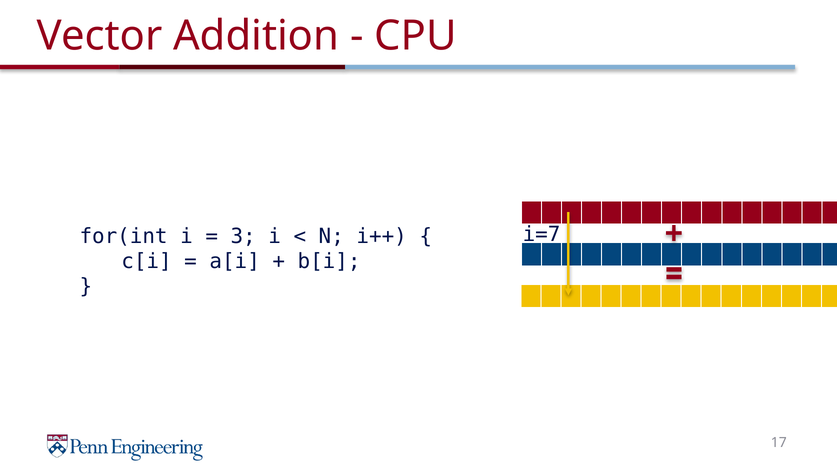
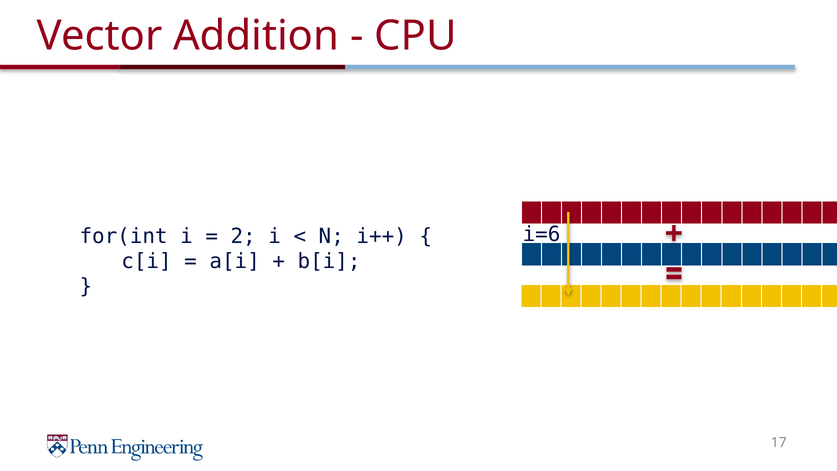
i=7: i=7 -> i=6 (542, 234)
3: 3 -> 2 (243, 236)
